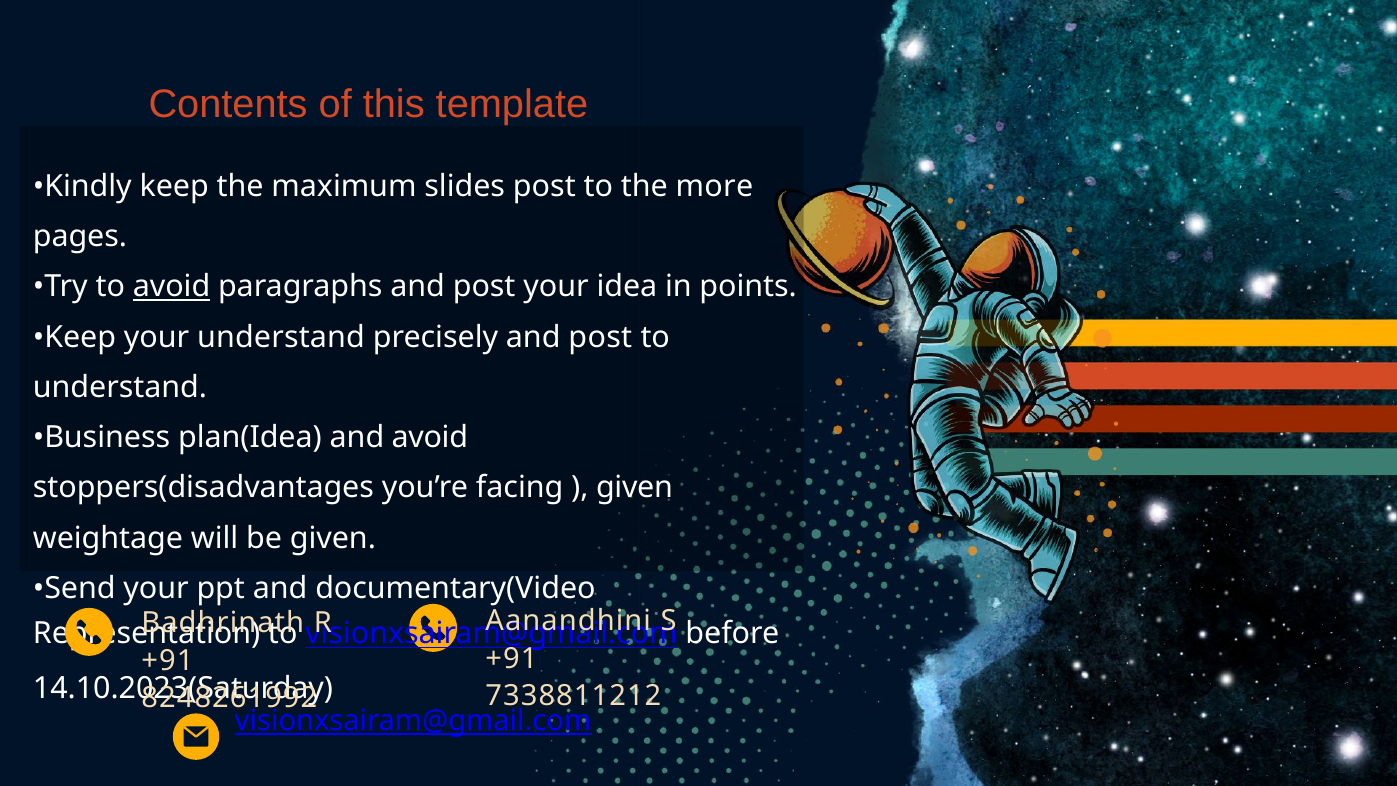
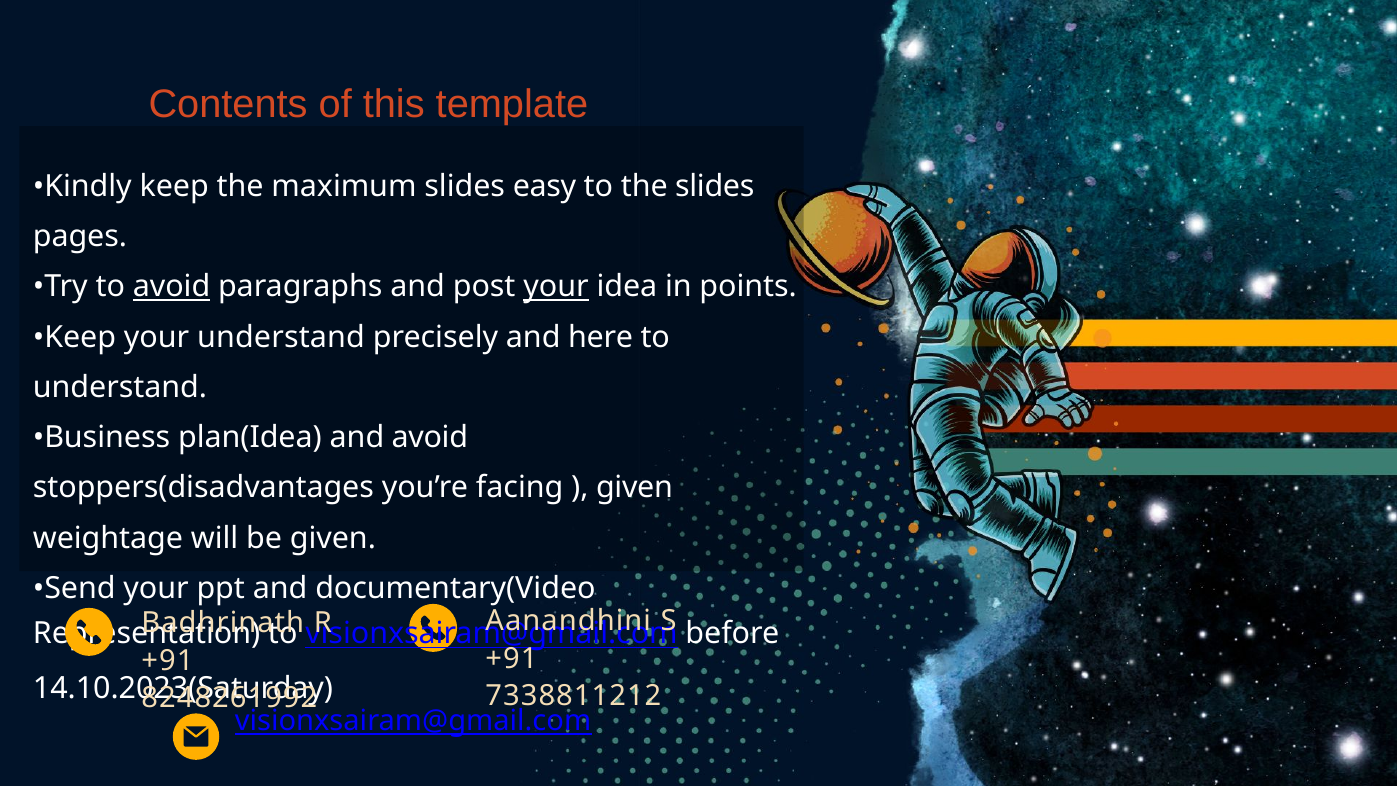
slides post: post -> easy (545, 186)
the more: more -> slides (715, 186)
your underline: none -> present (556, 287)
precisely and post: post -> here (601, 337)
